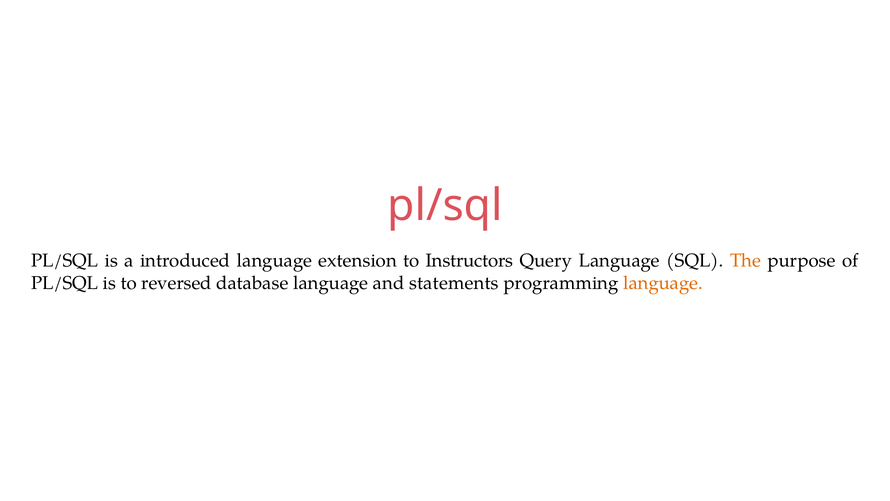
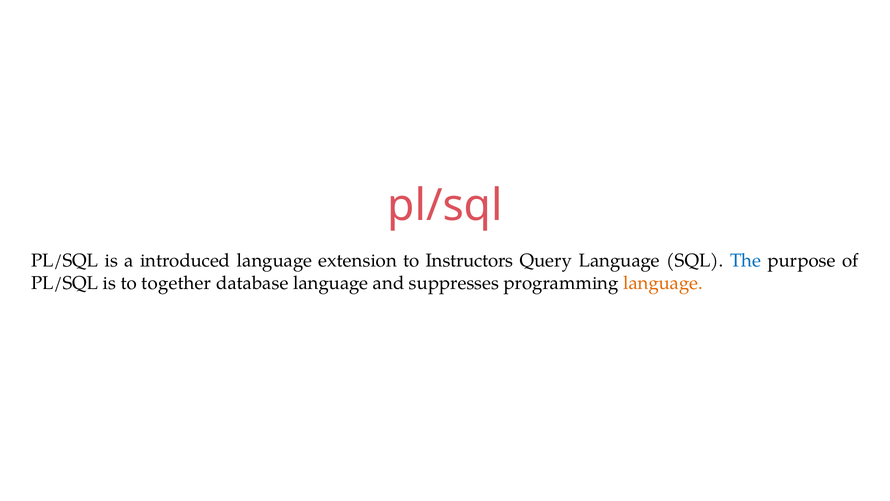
The colour: orange -> blue (746, 260)
reversed: reversed -> together (176, 283)
statements: statements -> suppresses (454, 283)
